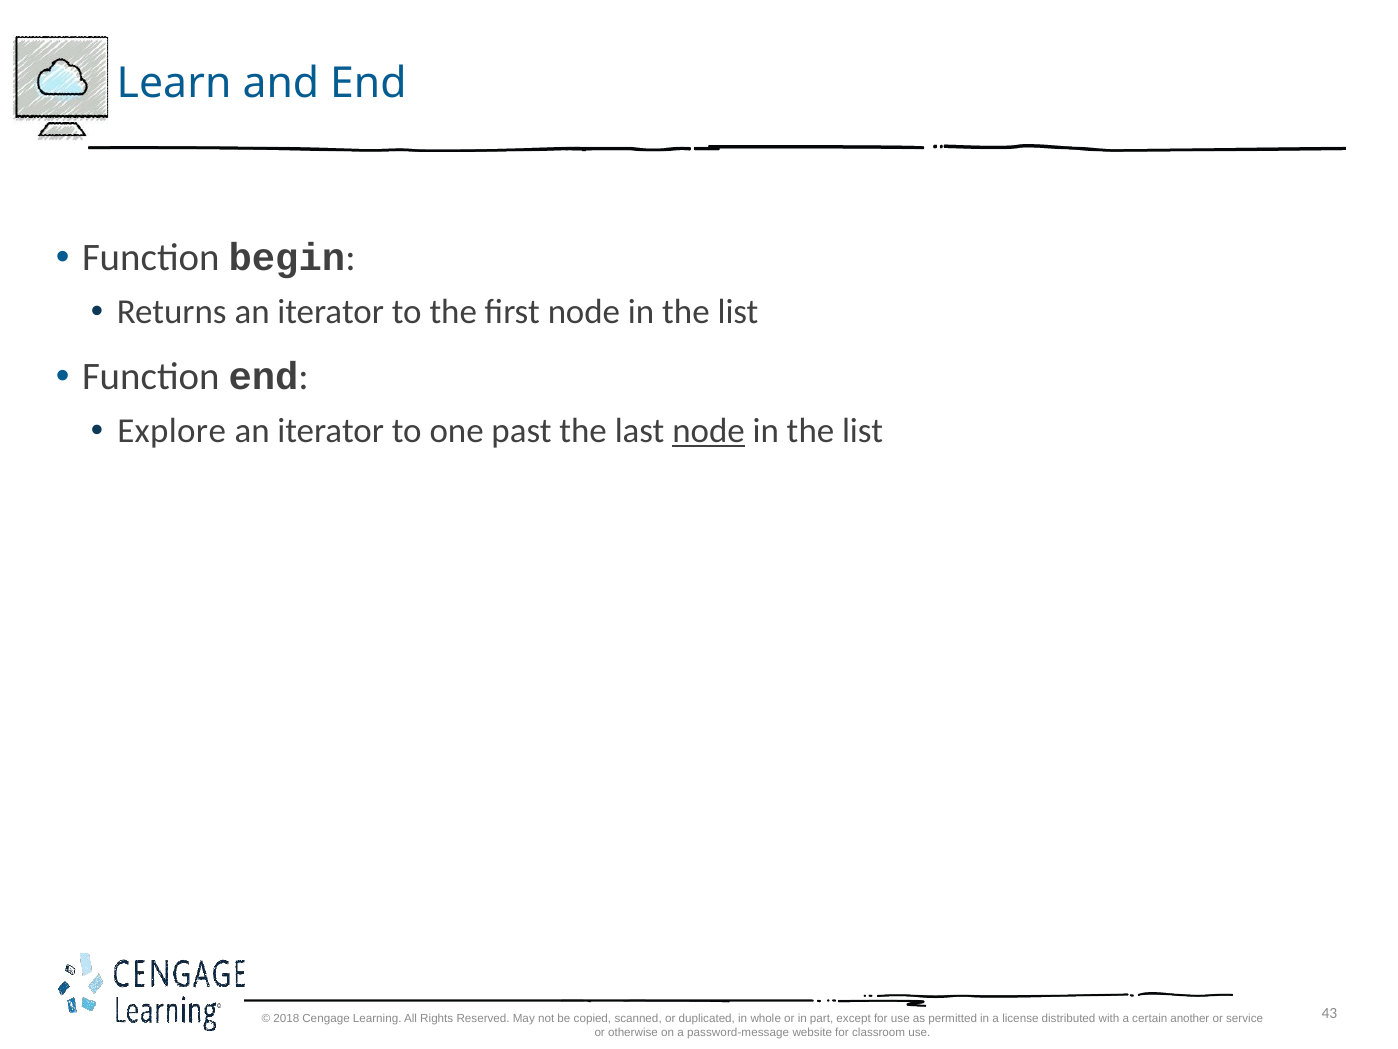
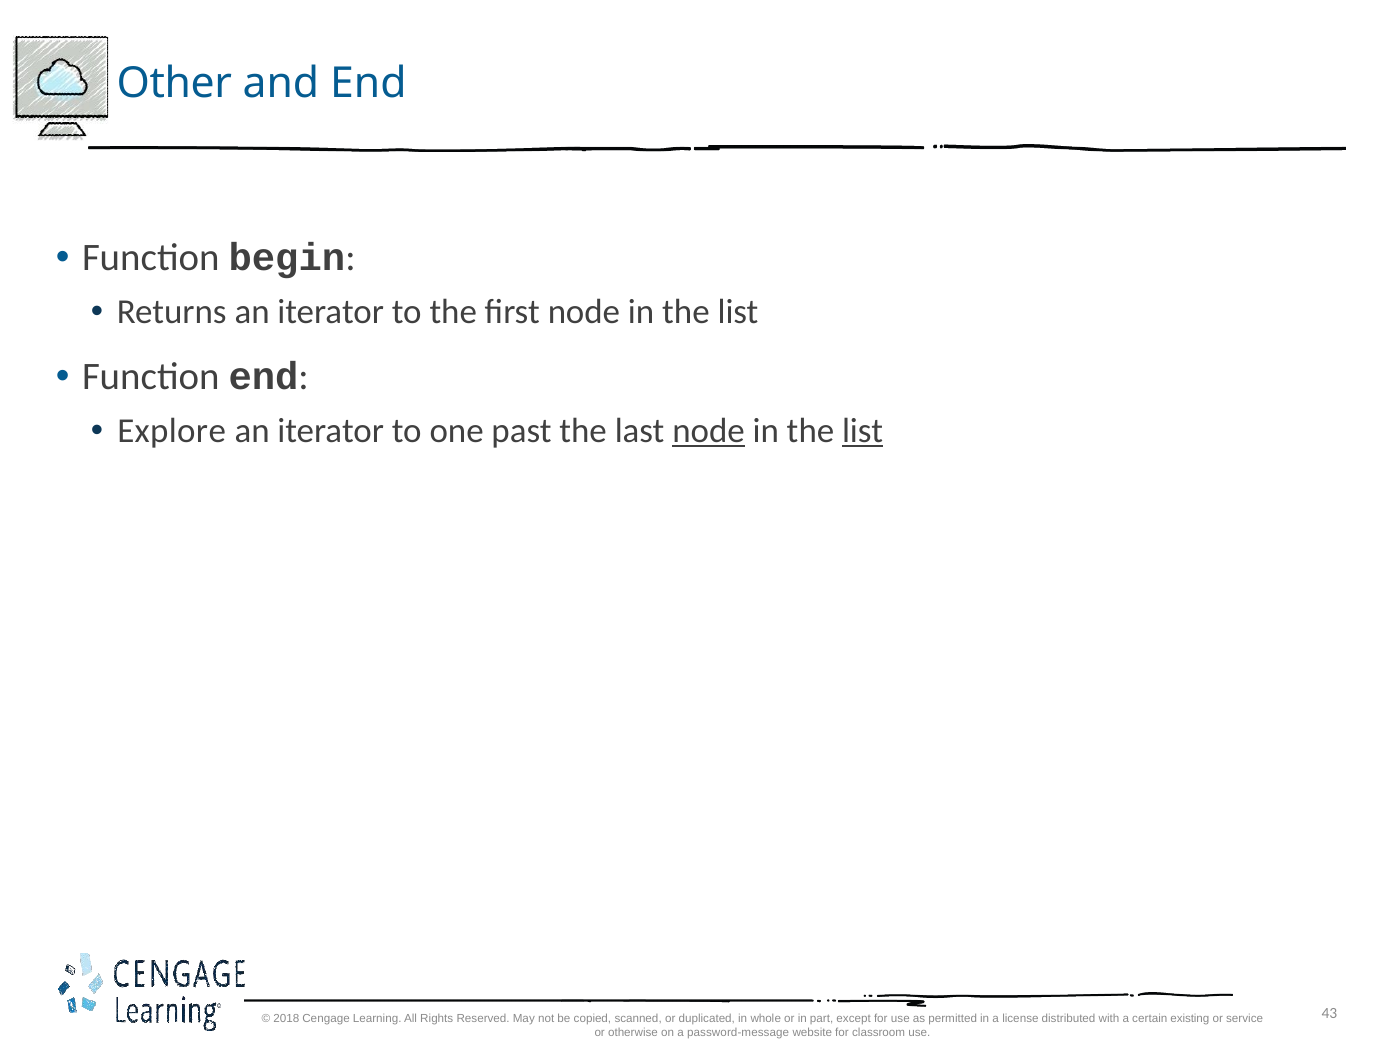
Learn: Learn -> Other (174, 84)
list underline: none -> present (863, 431)
another: another -> existing (1190, 1018)
